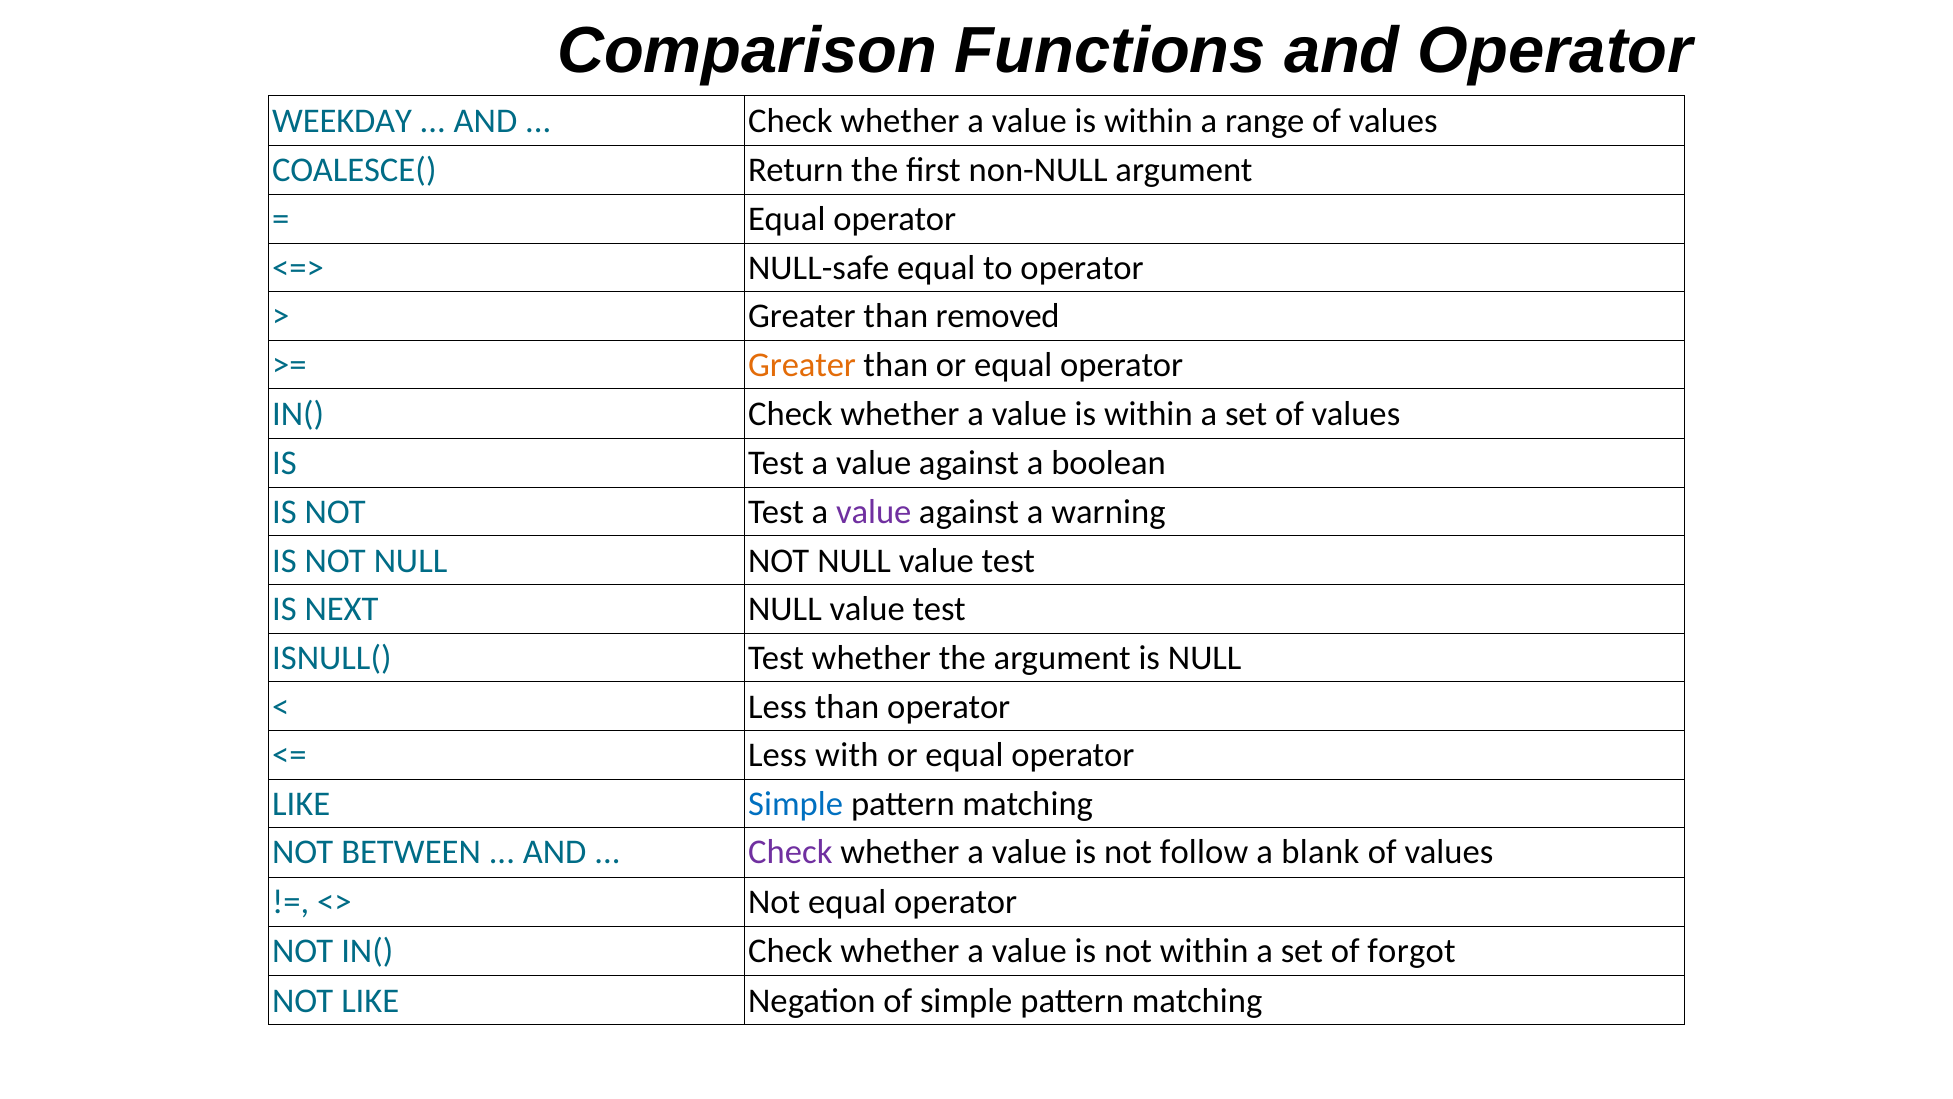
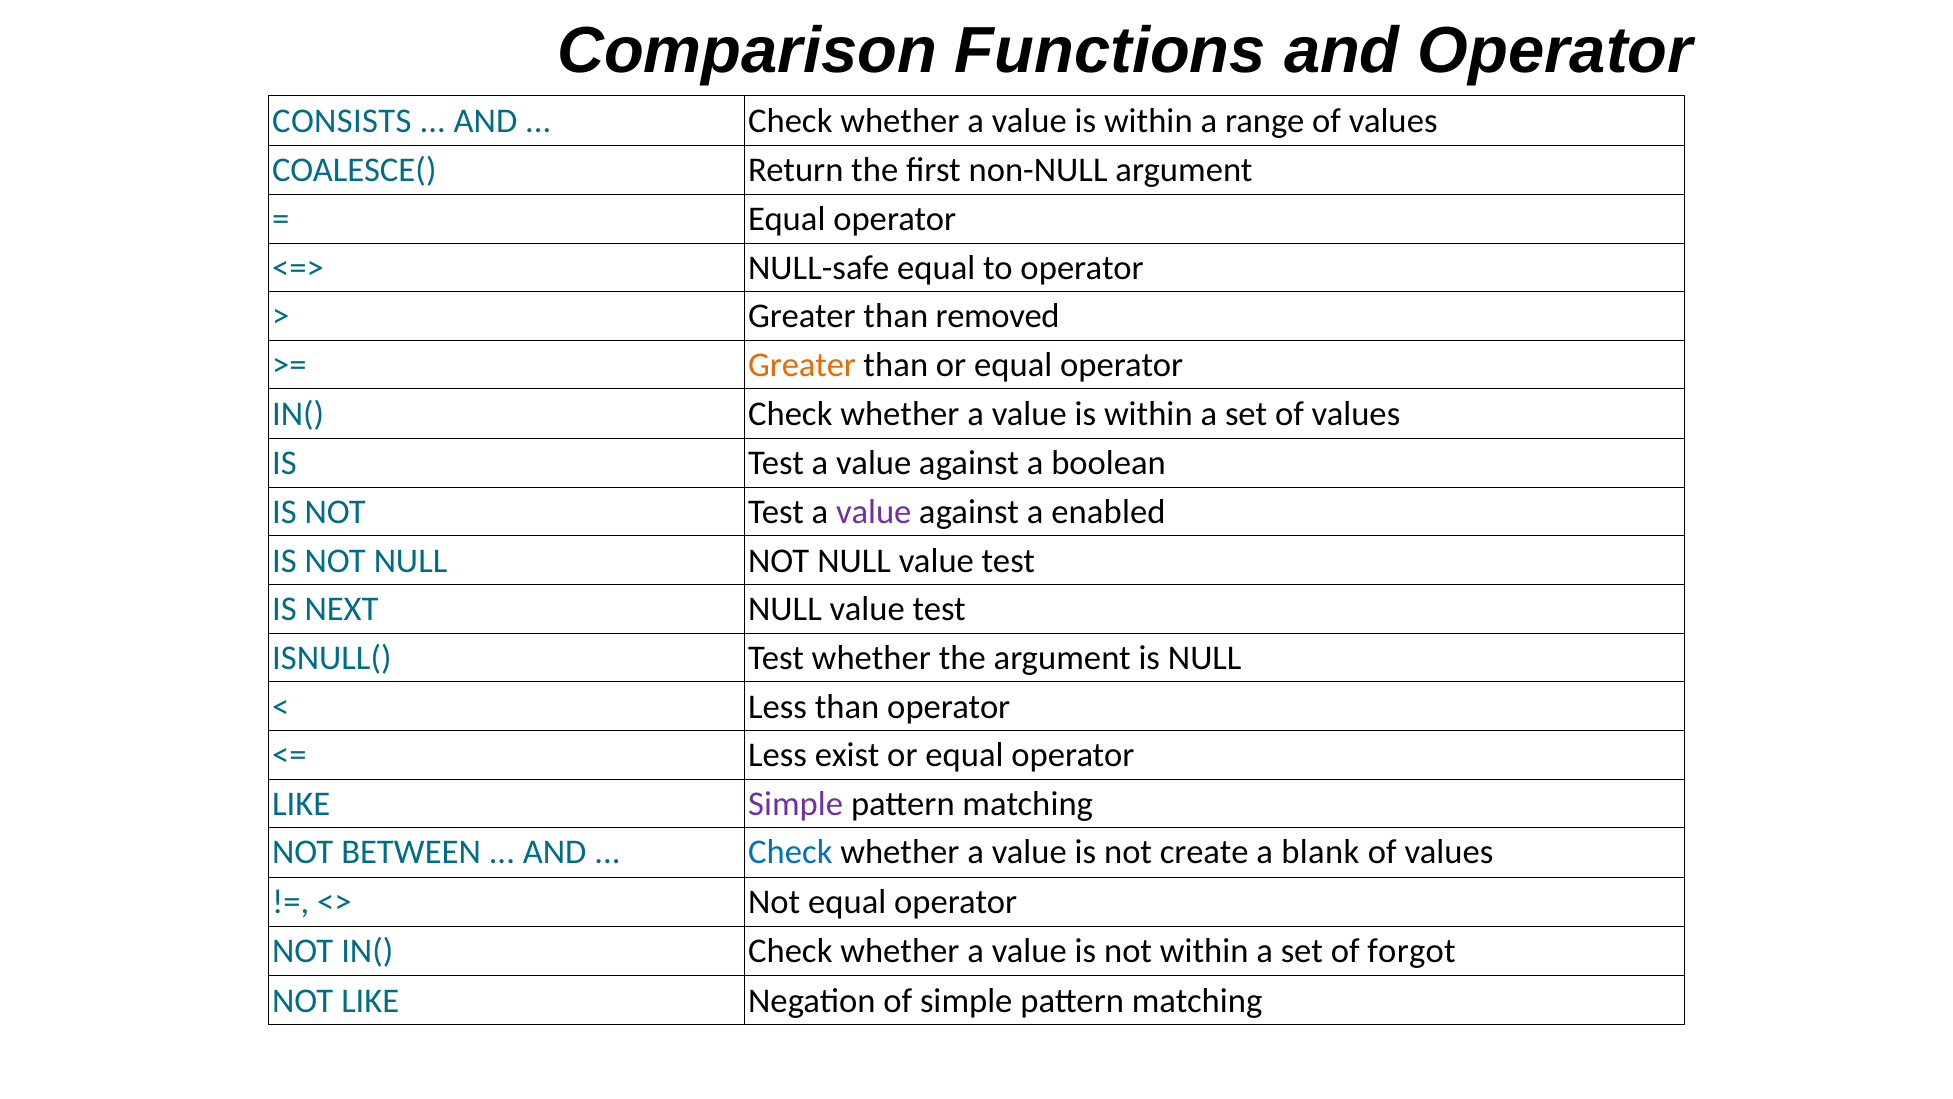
WEEKDAY: WEEKDAY -> CONSISTS (342, 121)
warning: warning -> enabled (1108, 512)
with: with -> exist (847, 755)
Simple colour: blue -> purple (796, 804)
Check colour: purple -> blue (790, 852)
follow: follow -> create (1204, 852)
